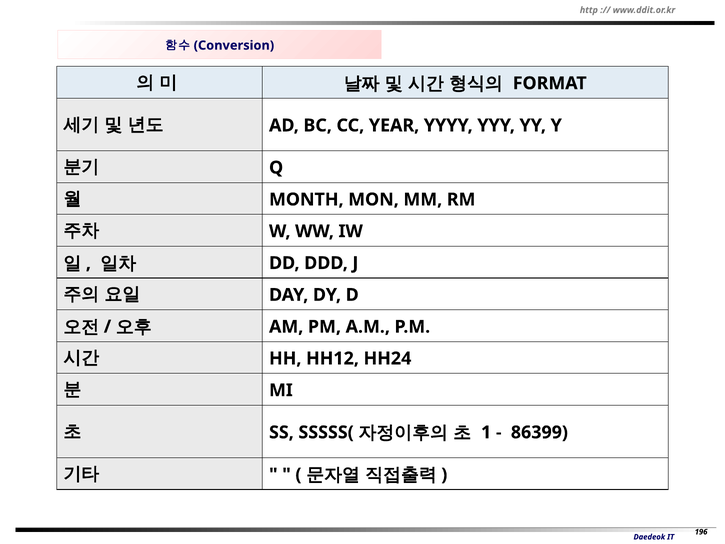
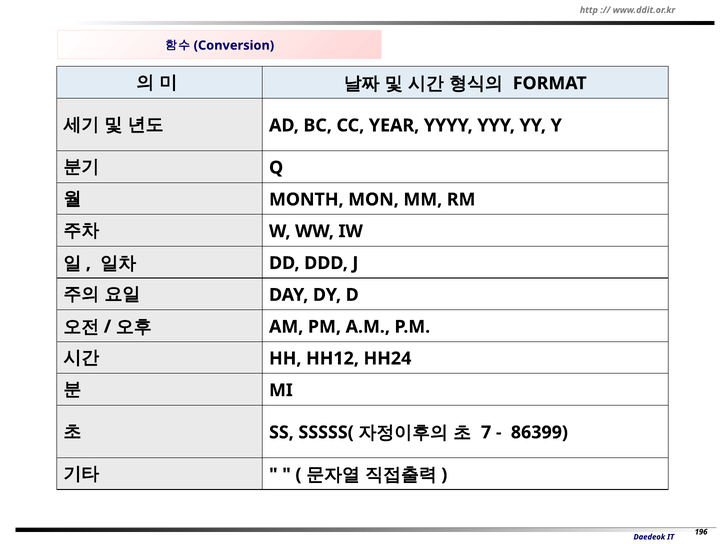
1: 1 -> 7 (486, 432)
